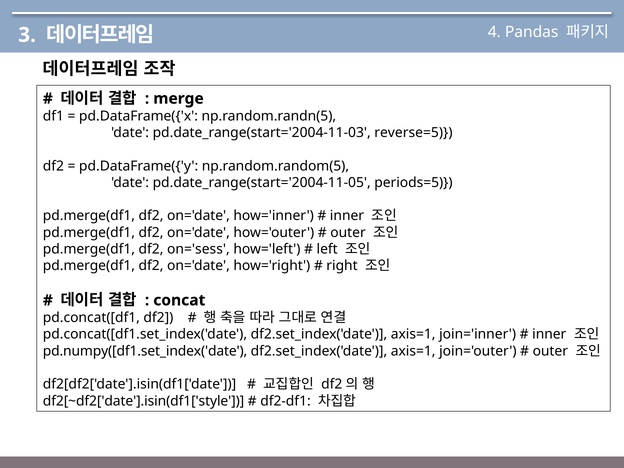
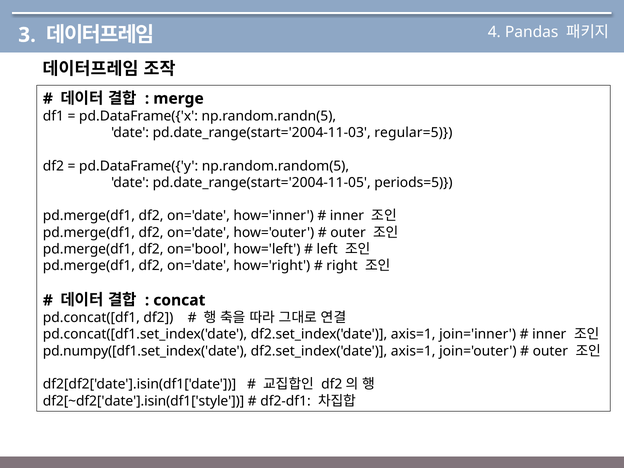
reverse=5: reverse=5 -> regular=5 (413, 133)
on='sess: on='sess -> on='bool (198, 249)
